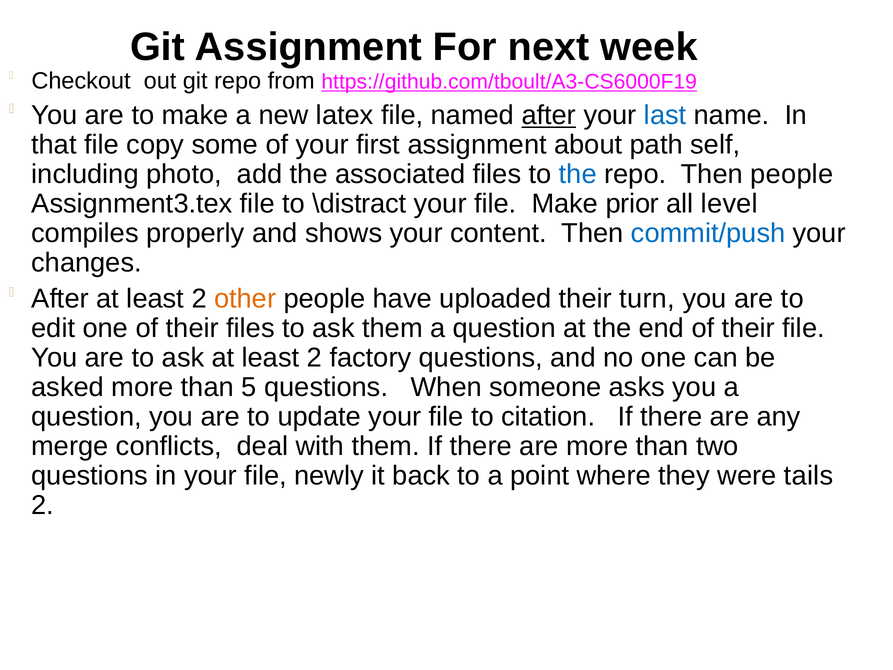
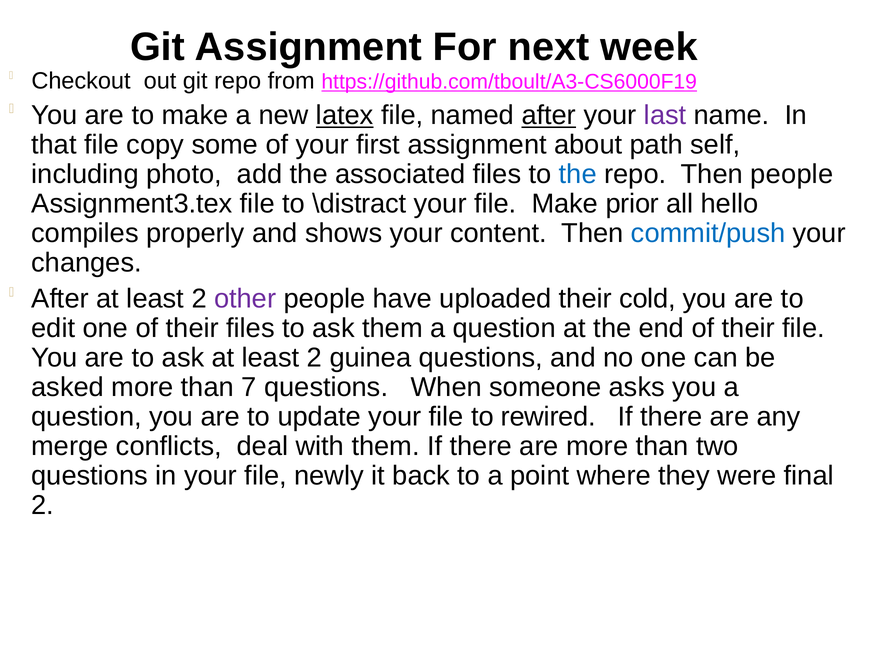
latex underline: none -> present (345, 115)
last colour: blue -> purple (665, 115)
level: level -> hello (730, 204)
other colour: orange -> purple (245, 299)
turn: turn -> cold (647, 299)
factory: factory -> guinea (370, 358)
5: 5 -> 7 (249, 387)
citation: citation -> rewired (548, 417)
tails: tails -> final (809, 476)
